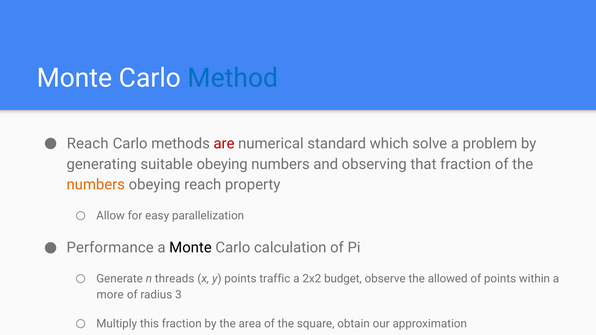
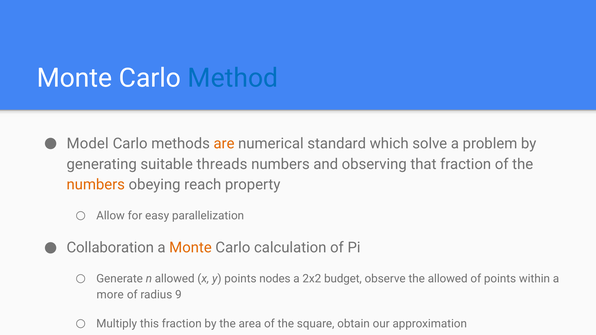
Reach: Reach -> Model (88, 144)
are colour: red -> orange (224, 144)
suitable obeying: obeying -> threads (222, 164)
Performance: Performance -> Collaboration (110, 248)
Monte colour: black -> orange (190, 248)
n threads: threads -> allowed (175, 279)
traffic: traffic -> nodes (275, 279)
3: 3 -> 9 (178, 295)
